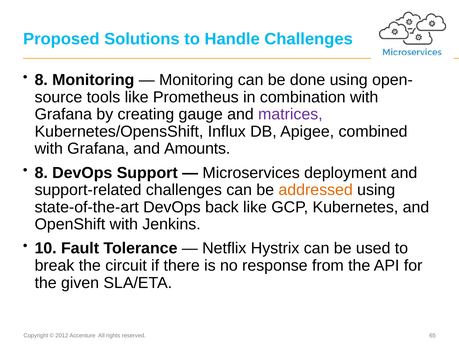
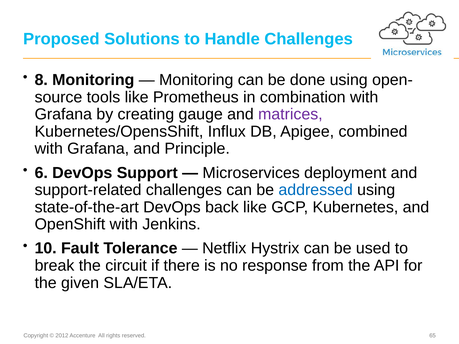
Amounts: Amounts -> Principle (197, 149)
8: 8 -> 6 (41, 173)
addressed colour: orange -> blue (316, 190)
